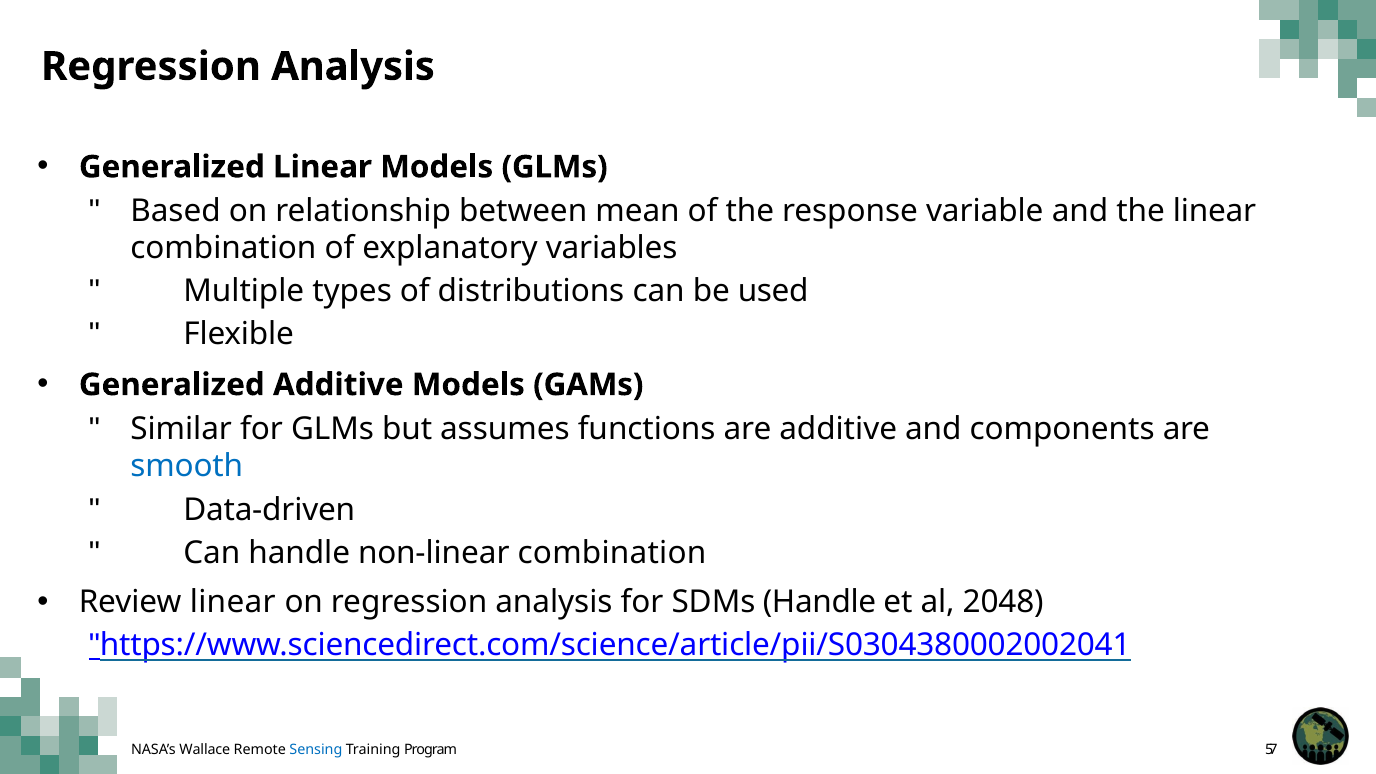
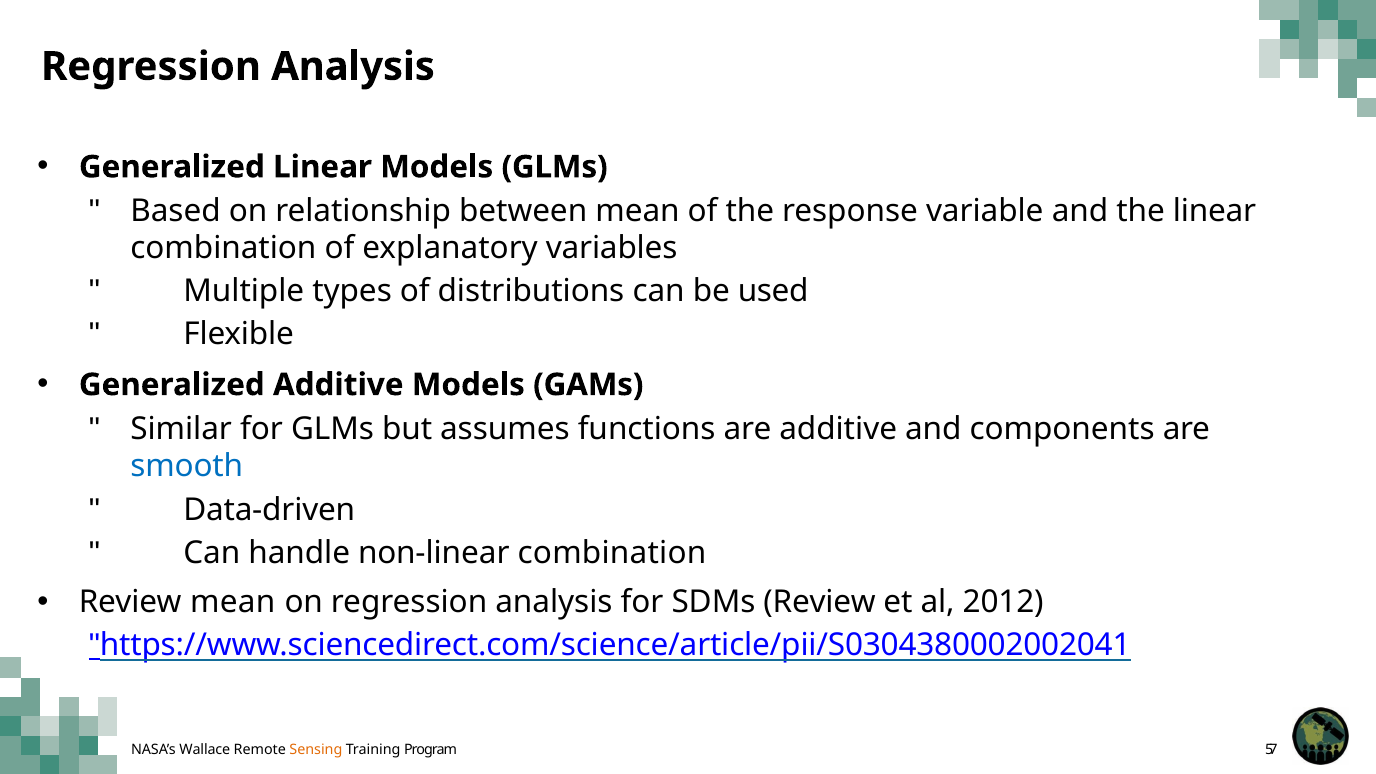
Review linear: linear -> mean (233, 602)
SDMs Handle: Handle -> Review (819, 602)
2048: 2048 -> 2012 (1003, 602)
Sensing colour: blue -> orange (316, 749)
